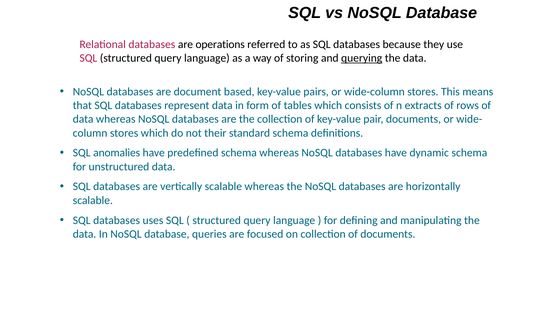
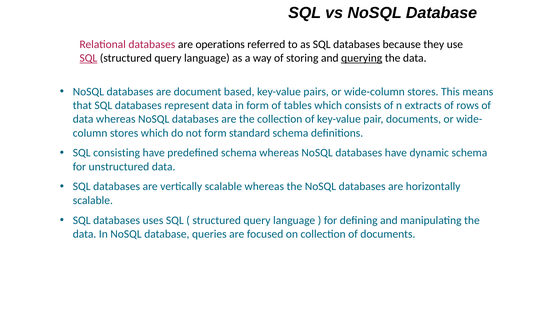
SQL underline: none -> present (88, 58)
not their: their -> form (215, 133)
anomalies: anomalies -> consisting (117, 153)
